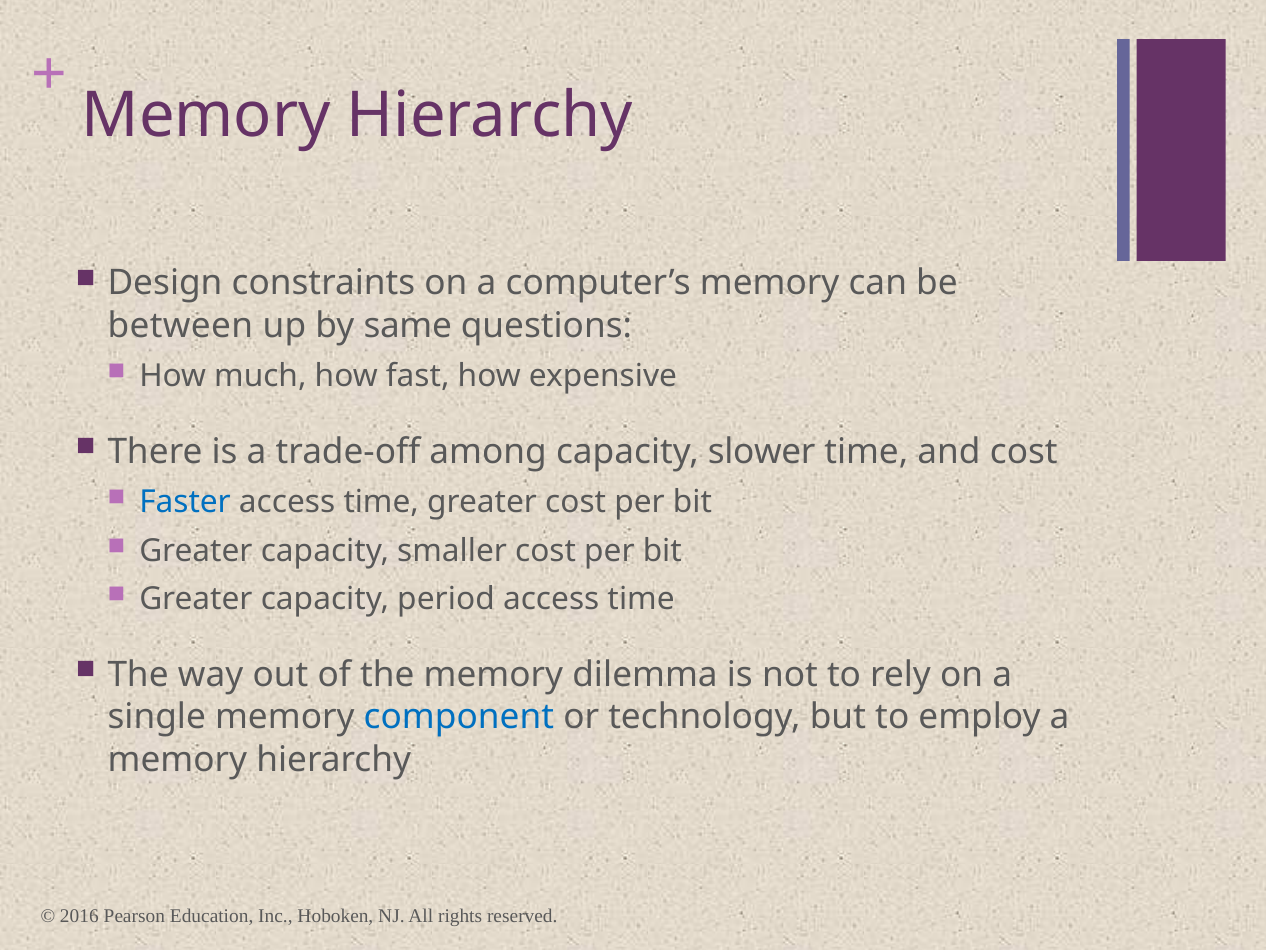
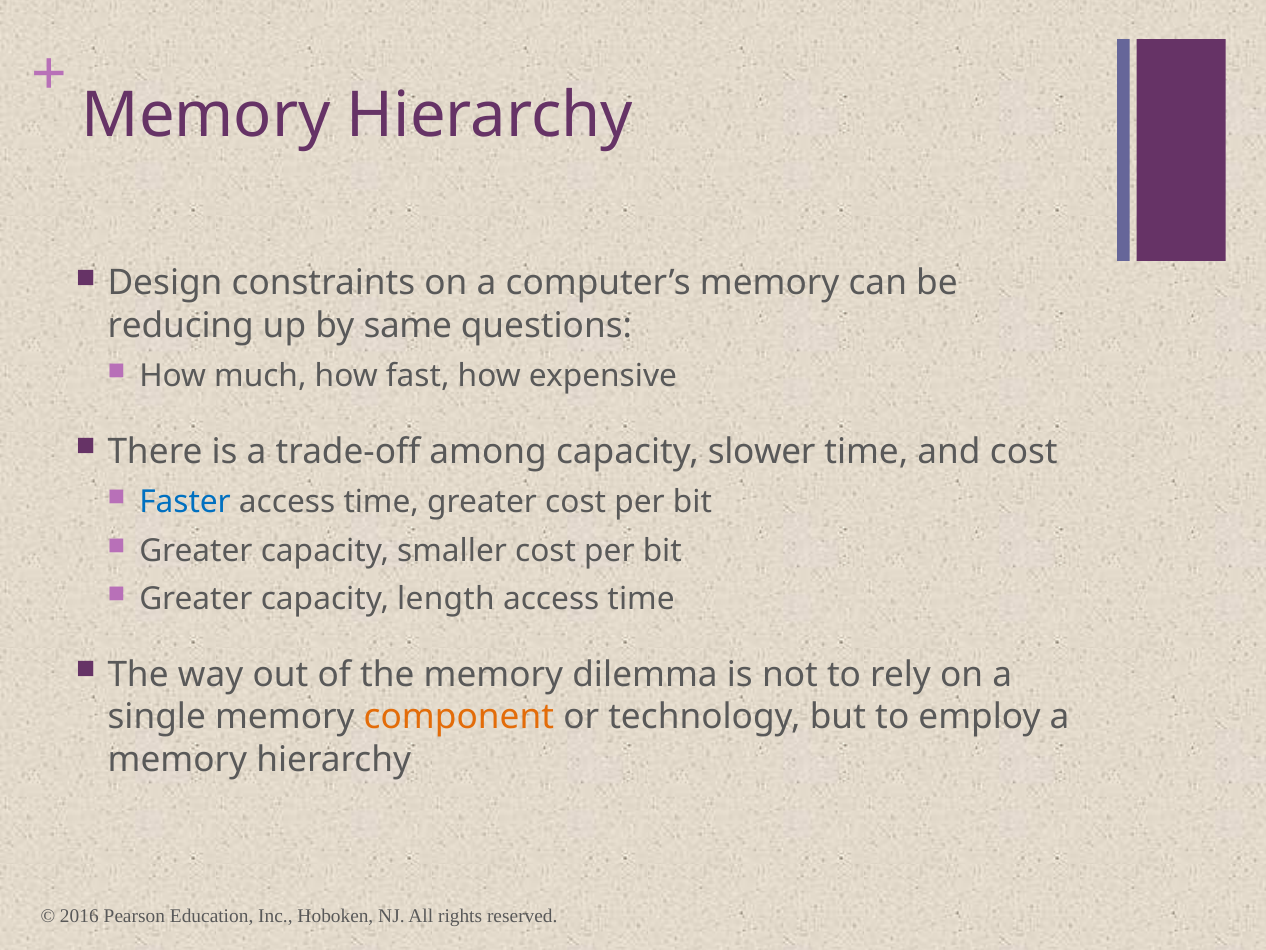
between: between -> reducing (181, 325)
period: period -> length (446, 599)
component colour: blue -> orange (459, 717)
